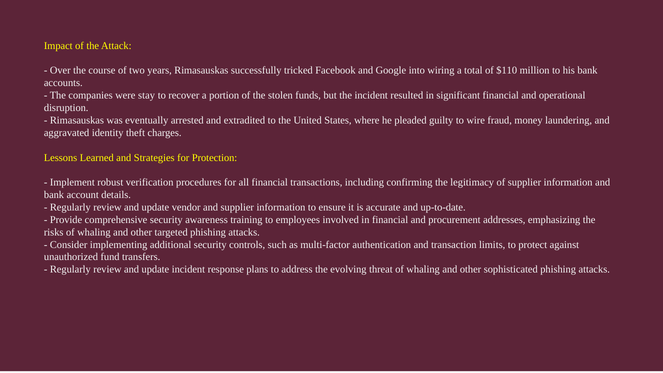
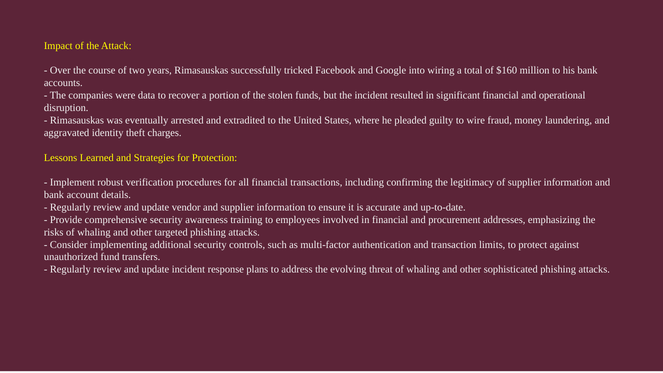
$110: $110 -> $160 (507, 71)
stay: stay -> data (147, 95)
